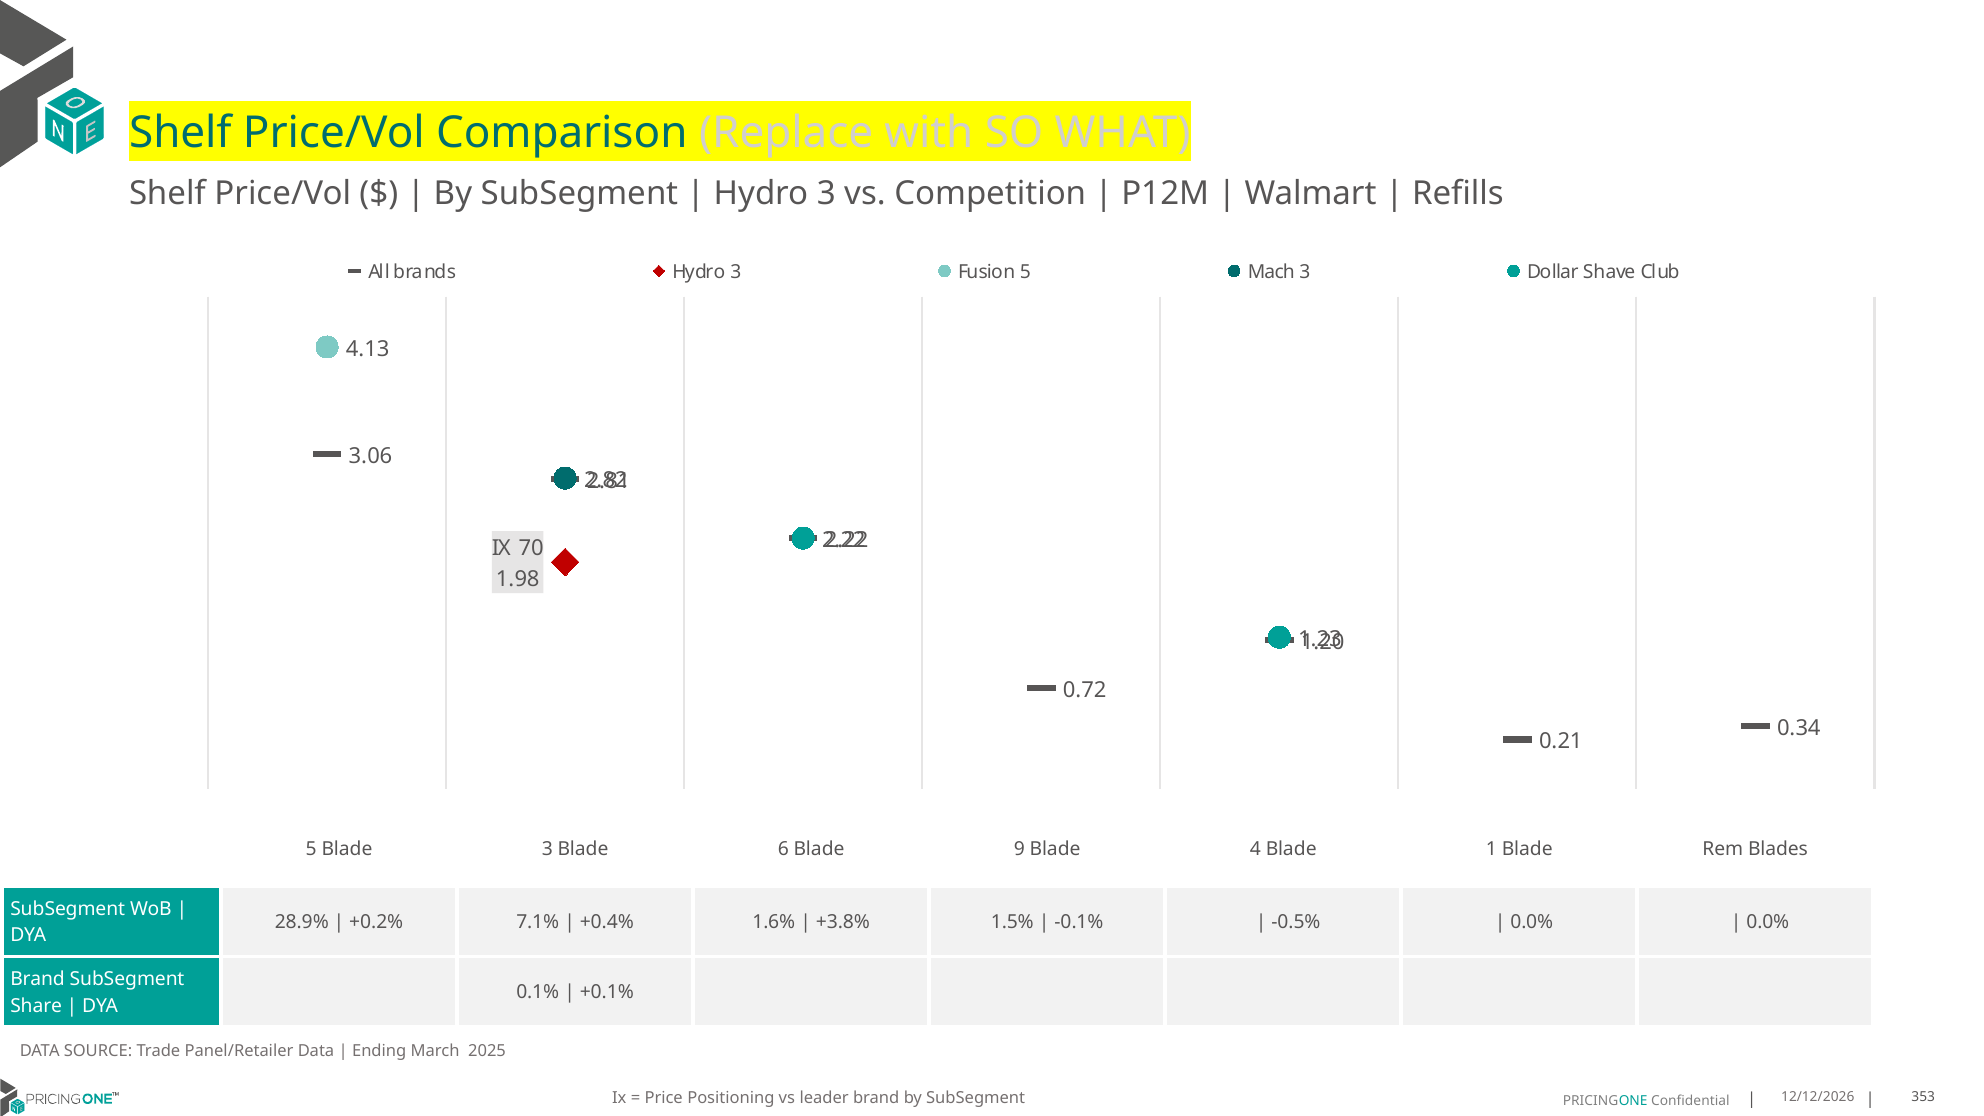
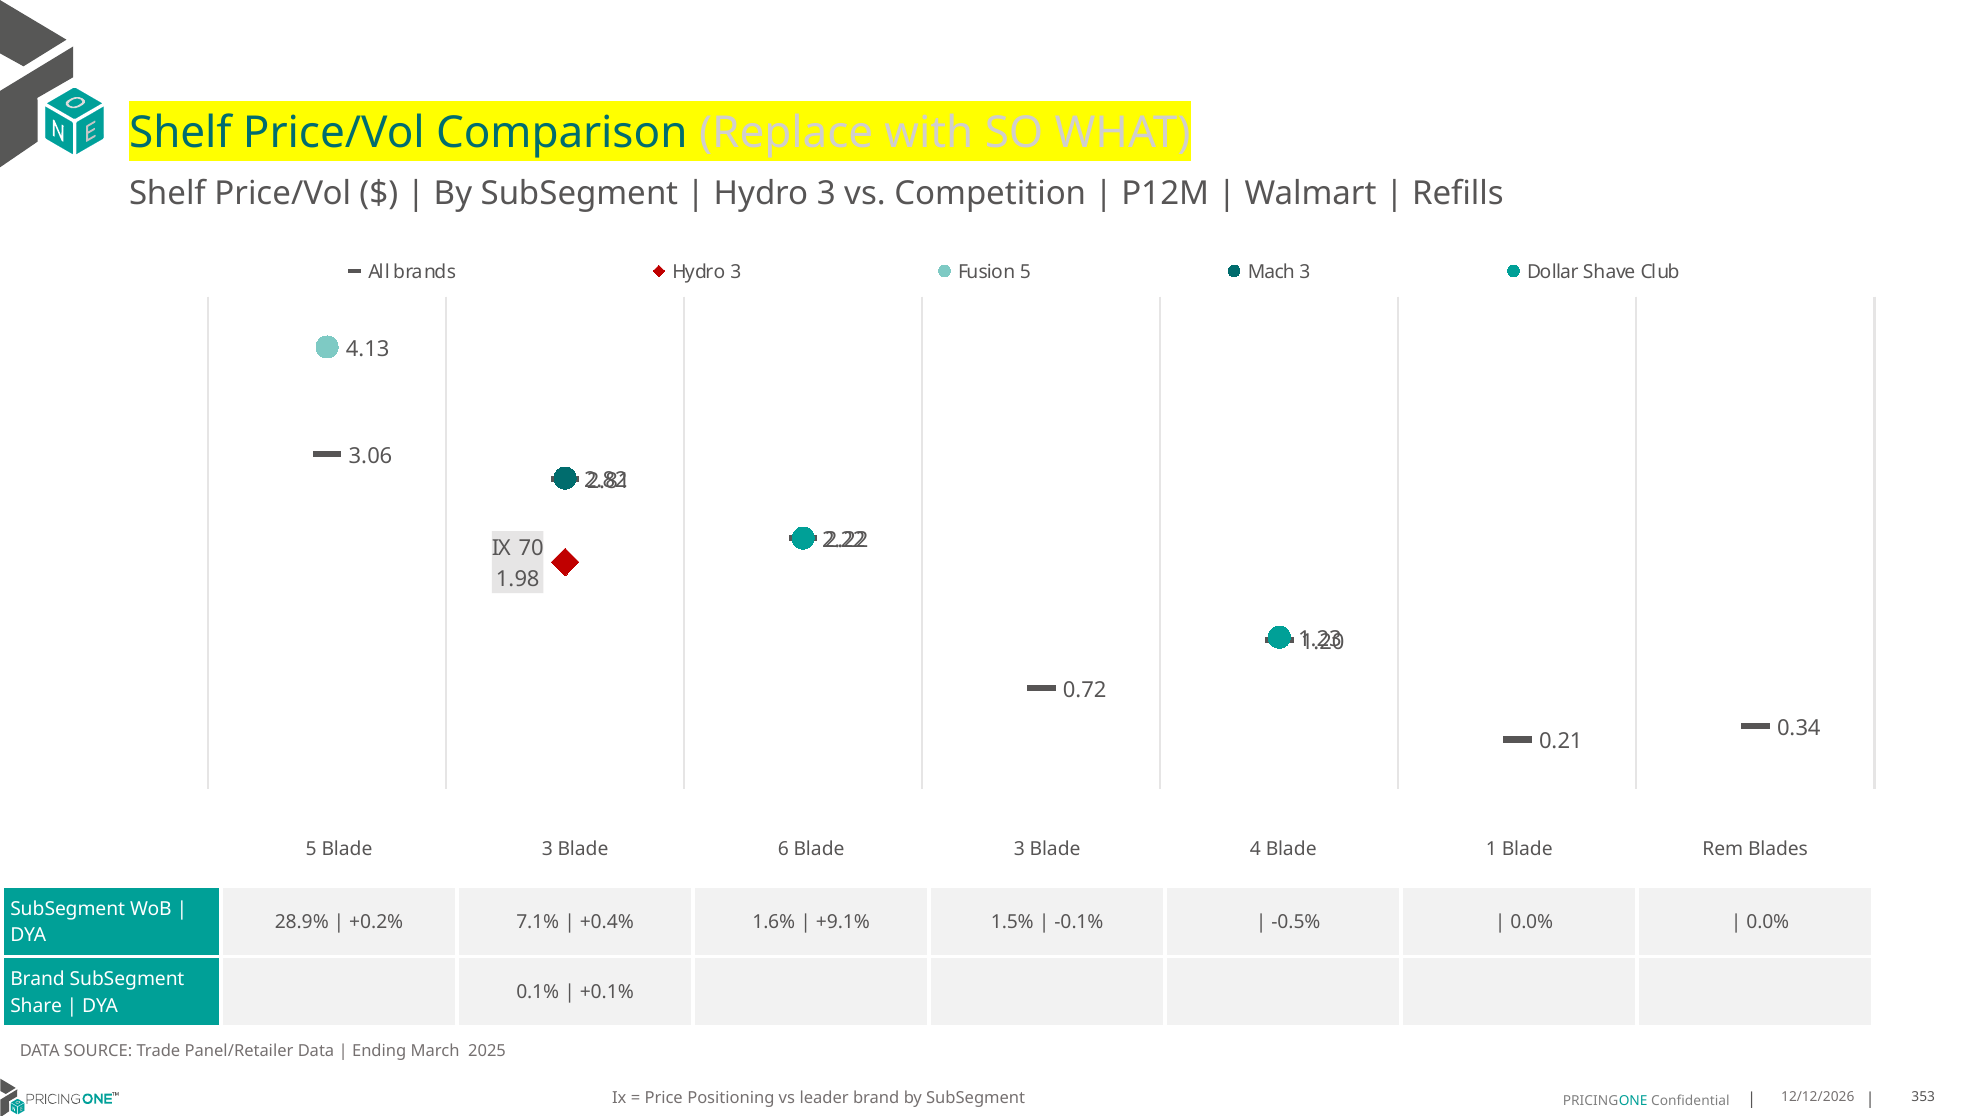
6 Blade 9: 9 -> 3 (1019, 849)
+3.8%: +3.8% -> +9.1% (843, 922)
